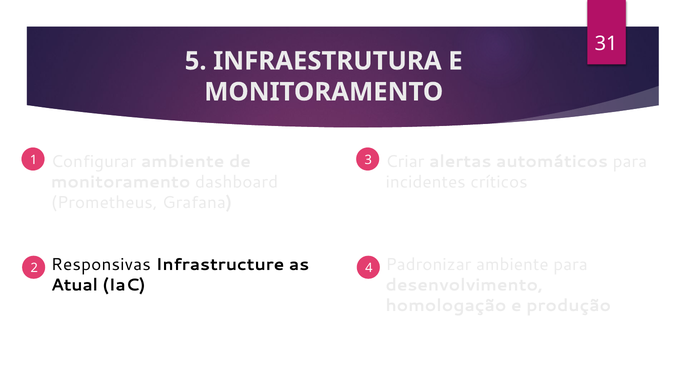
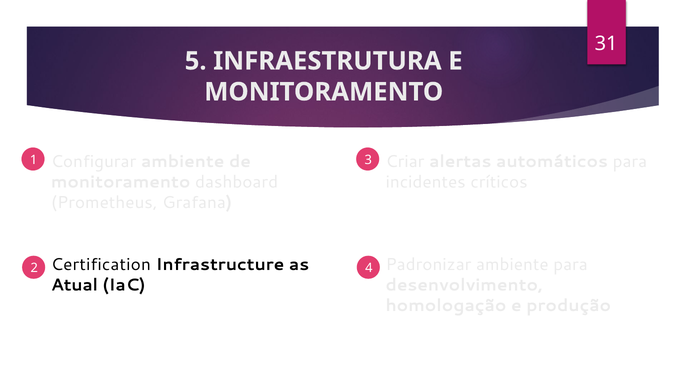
Responsivas: Responsivas -> Certiﬁcation (101, 264)
